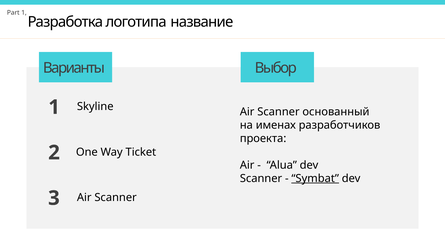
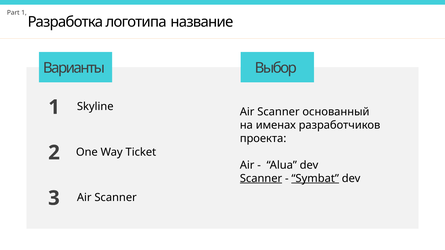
Scanner underline: none -> present (261, 179)
